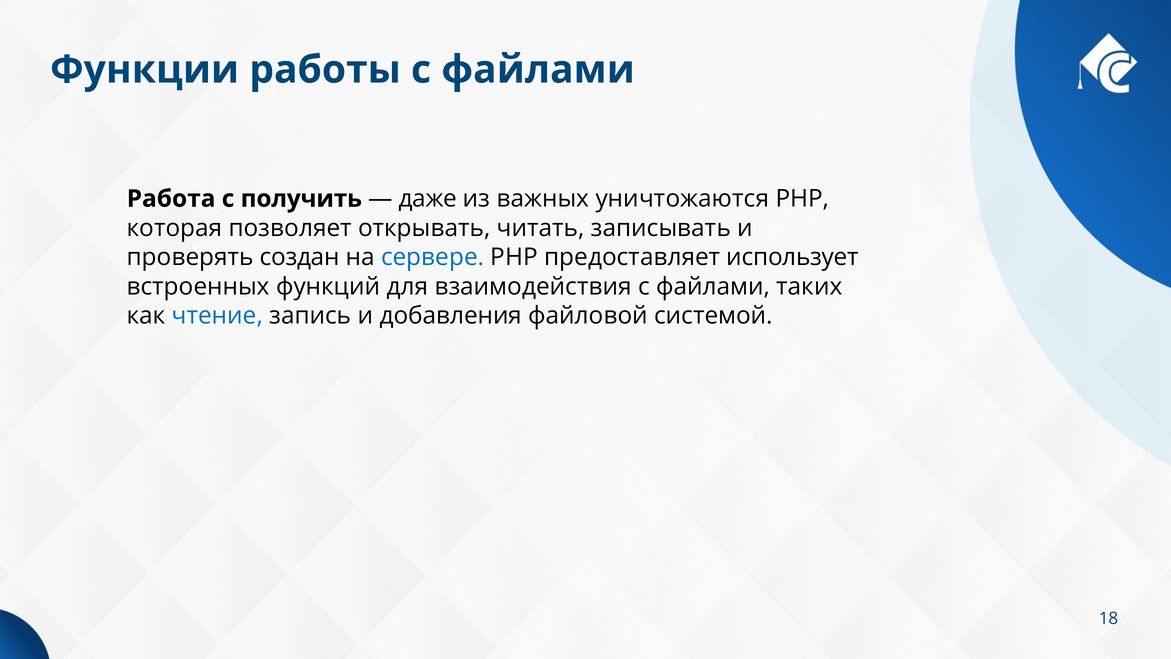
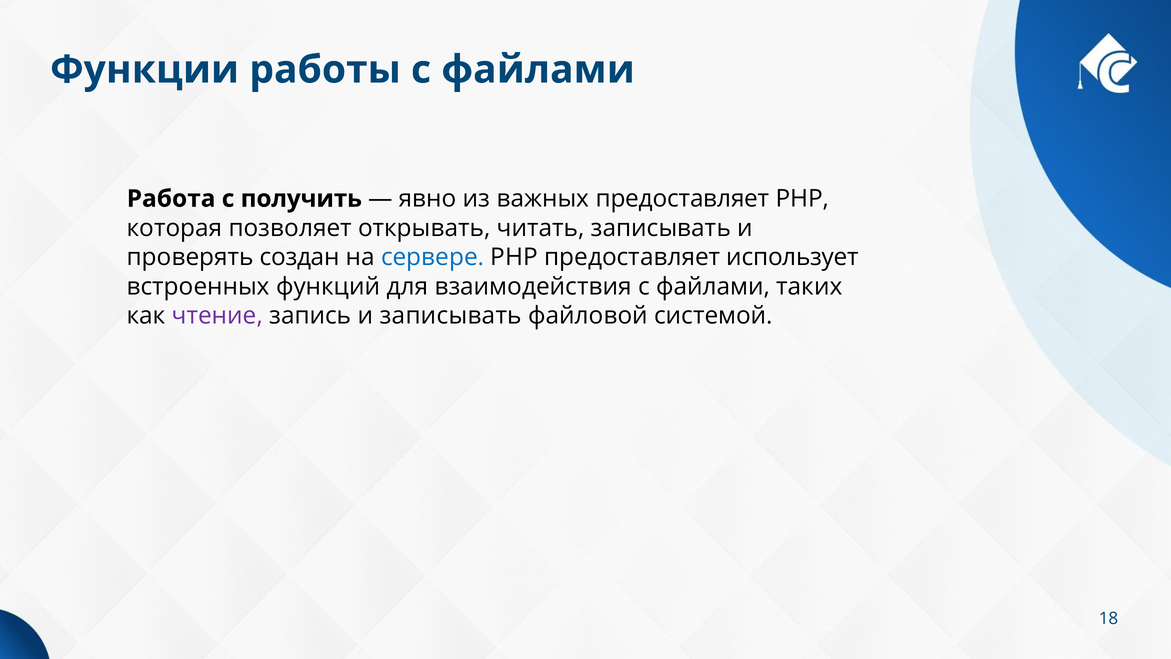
даже: даже -> явно (428, 199)
важных уничтожаются: уничтожаются -> предоставляет (683, 199)
чтение colour: blue -> purple (217, 316)
и добавления: добавления -> записывать (451, 316)
